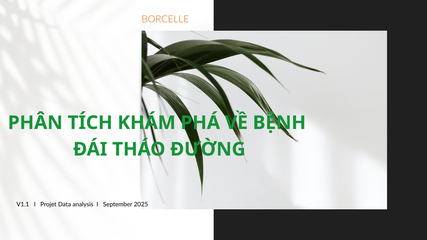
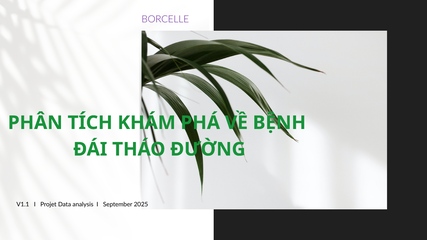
BORCELLE colour: orange -> purple (165, 19)
